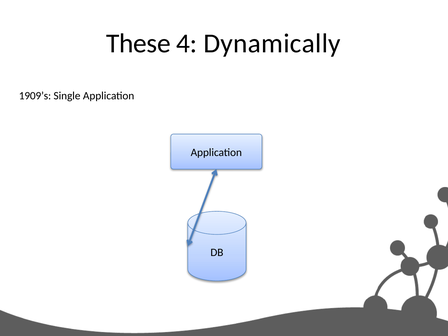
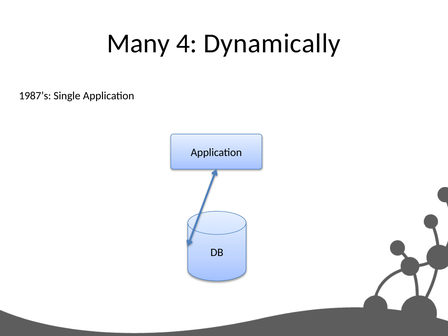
These: These -> Many (138, 43)
1909’s: 1909’s -> 1987’s (35, 96)
